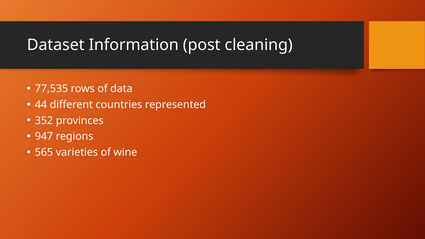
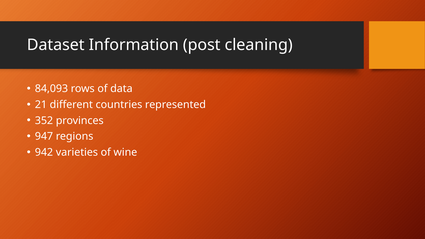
77,535: 77,535 -> 84,093 (51, 89)
44: 44 -> 21 (41, 105)
565: 565 -> 942 (44, 152)
